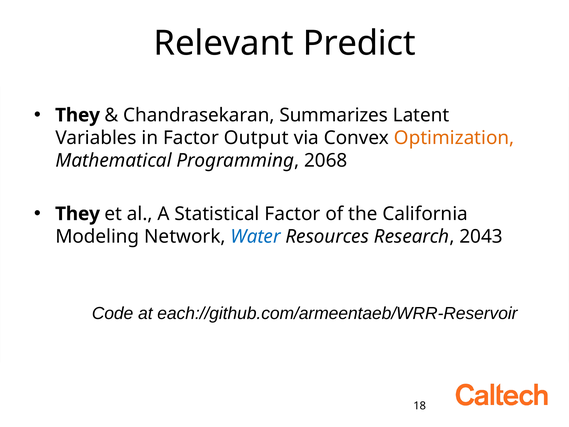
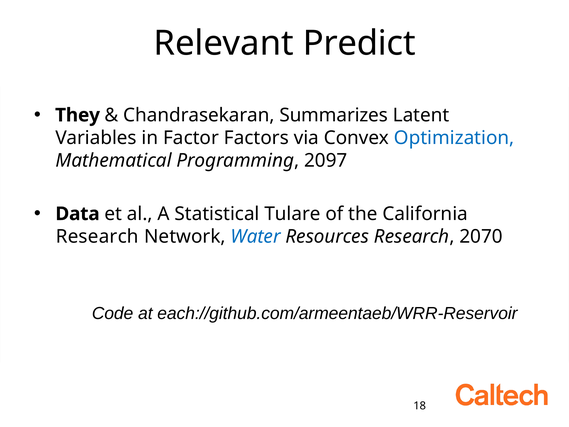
Output: Output -> Factors (256, 138)
Optimization colour: orange -> blue (454, 138)
2068: 2068 -> 2097 (326, 161)
They: They -> Data (78, 214)
Statistical Factor: Factor -> Tulare (292, 214)
Modeling: Modeling -> Research (97, 236)
2043: 2043 -> 2070 (481, 236)
